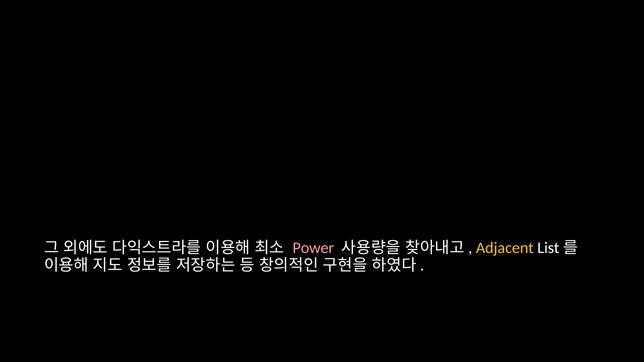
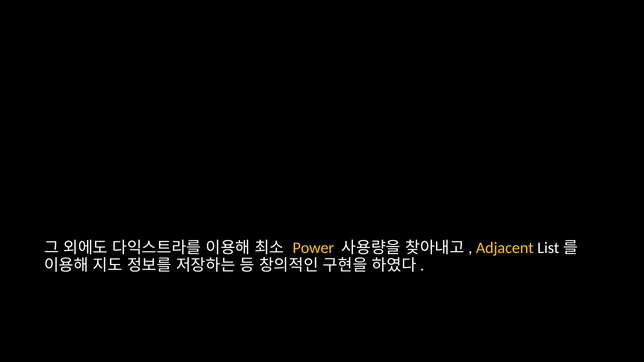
Power colour: pink -> yellow (313, 248)
